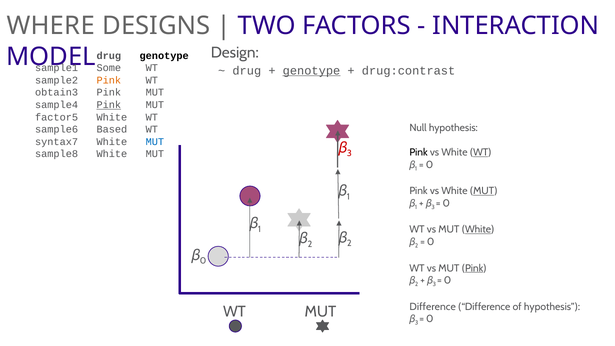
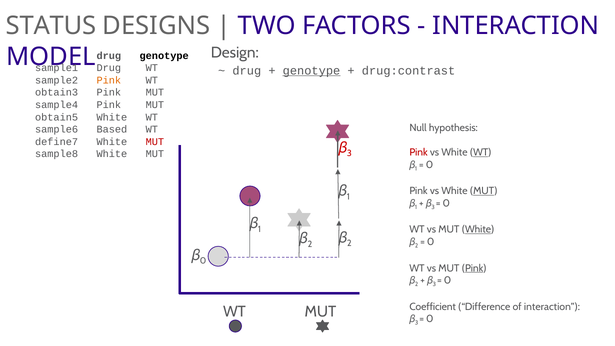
WHERE: WHERE -> STATUS (51, 26)
Some: Some -> Drug (109, 68)
Pink underline: present -> none (109, 105)
factor5: factor5 -> obtain5 (57, 117)
syntax7: syntax7 -> define7 (57, 142)
MUT colour: blue -> red (155, 142)
Pink colour: black -> red (419, 152)
Difference: Difference -> Coefficient (433, 307)
of hypothesis: hypothesis -> interaction (552, 307)
